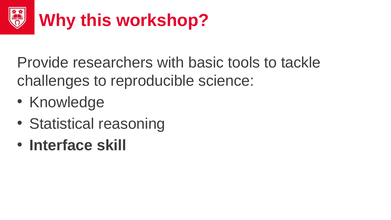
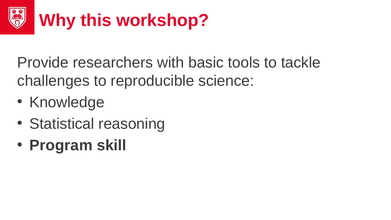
Interface: Interface -> Program (61, 145)
